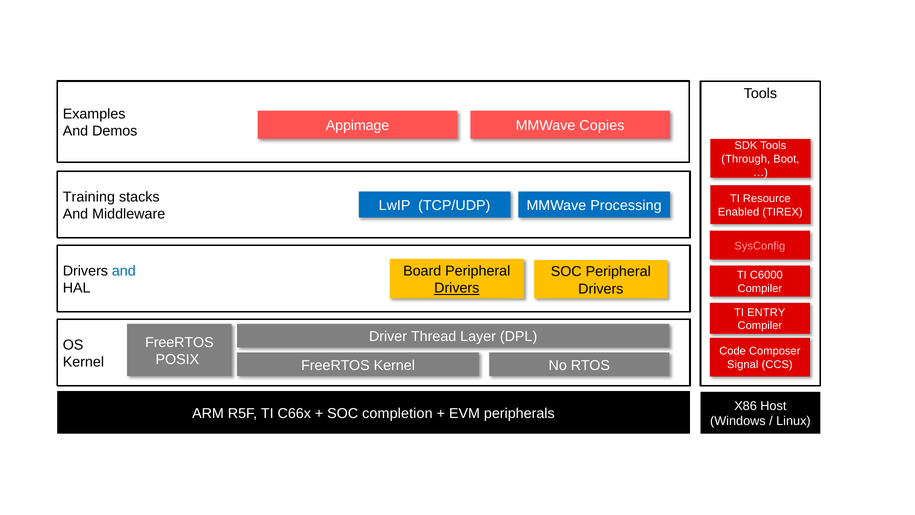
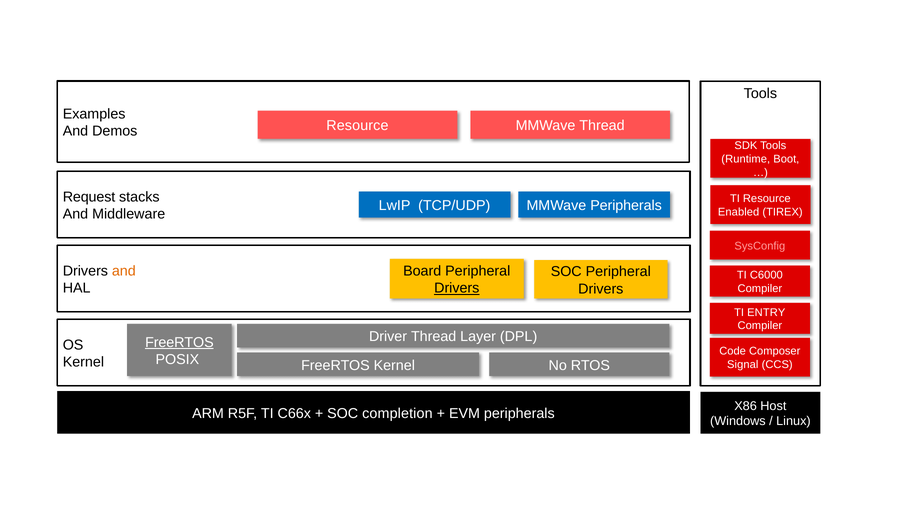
Appimage: Appimage -> Resource (357, 126)
MMWave Copies: Copies -> Thread (602, 126)
Through: Through -> Runtime (746, 159)
Training: Training -> Request (89, 197)
MMWave Processing: Processing -> Peripherals (626, 205)
and colour: blue -> orange (124, 271)
FreeRTOS underline: none -> present (179, 342)
